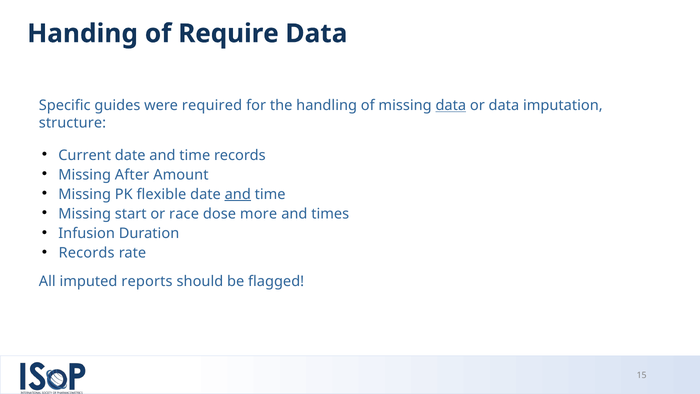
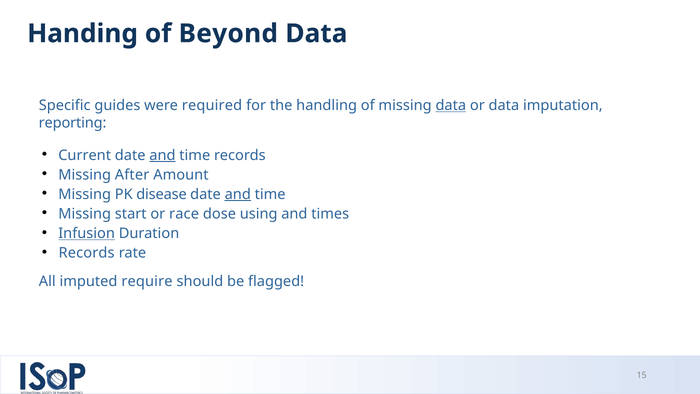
Require: Require -> Beyond (228, 34)
structure: structure -> reporting (73, 123)
and underline: none -> present (162, 155)
flexible: flexible -> disease (162, 194)
more: more -> using (259, 214)
Infusion underline: none -> present (87, 233)
reports: reports -> require (147, 281)
